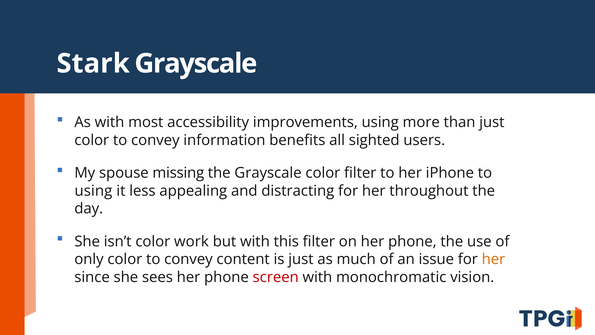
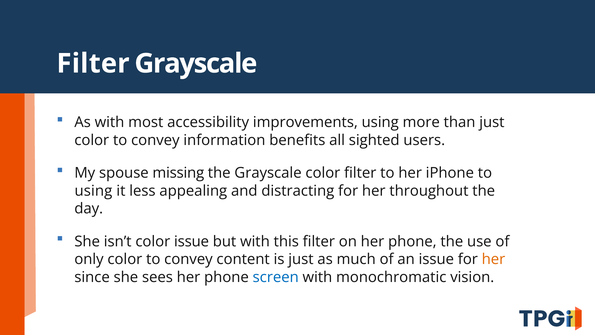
Stark: Stark -> Filter (93, 63)
color work: work -> issue (192, 241)
screen colour: red -> blue (276, 277)
